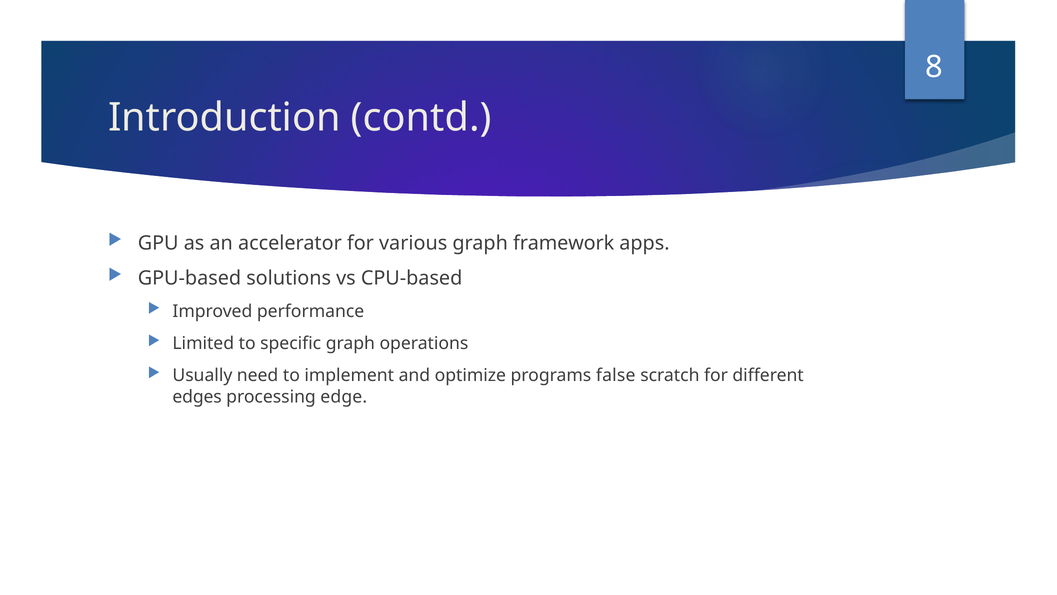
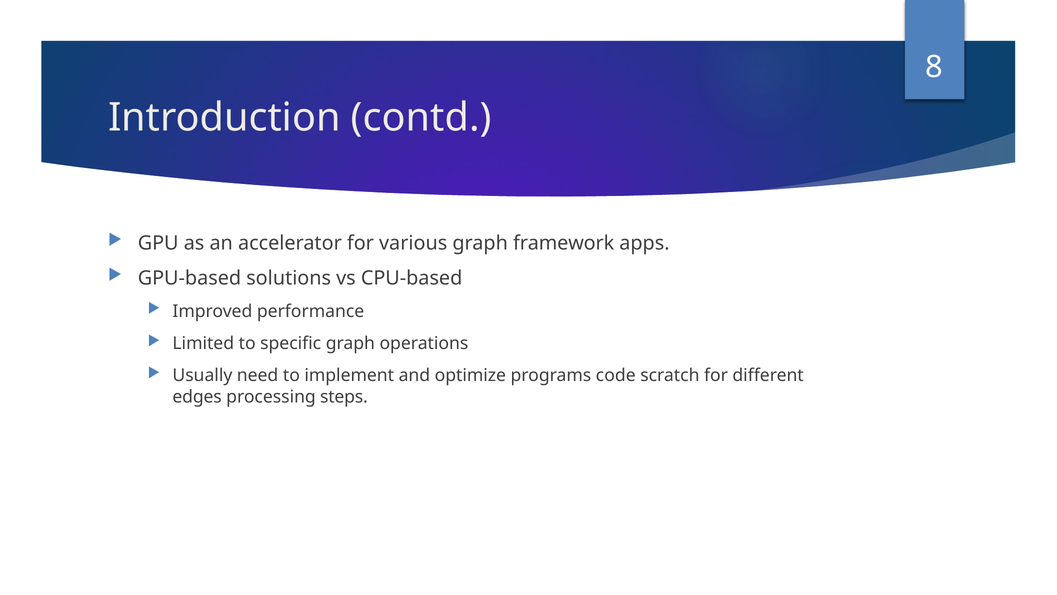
false: false -> code (616, 375)
edge: edge -> steps (344, 396)
